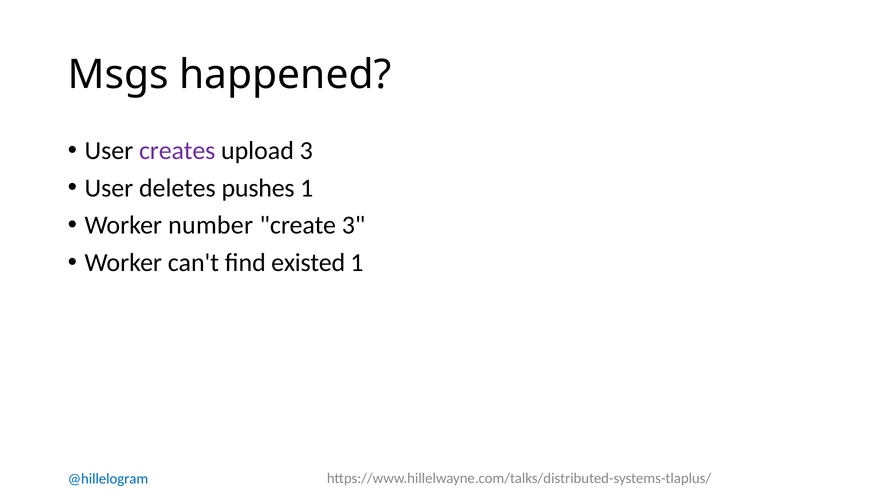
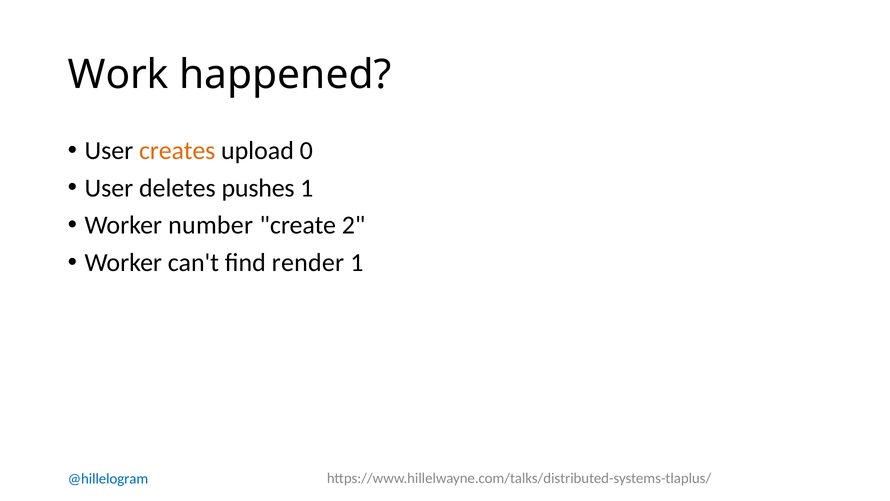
Msgs: Msgs -> Work (118, 75)
creates colour: purple -> orange (177, 150)
upload 3: 3 -> 0 (306, 150)
create 3: 3 -> 2 (354, 225)
existed: existed -> render (308, 262)
